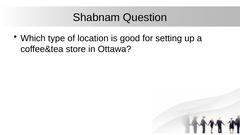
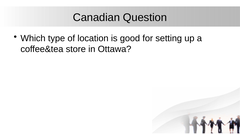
Shabnam: Shabnam -> Canadian (96, 17)
